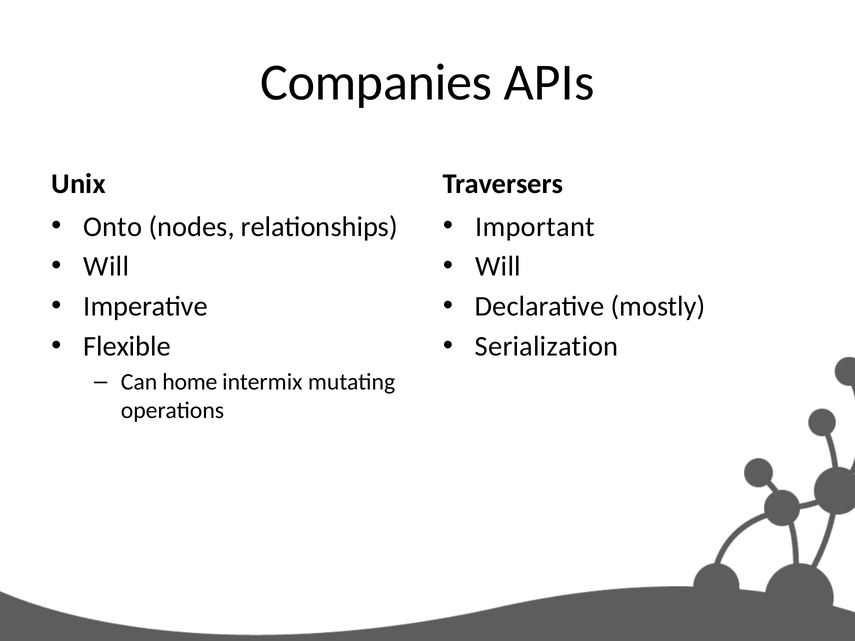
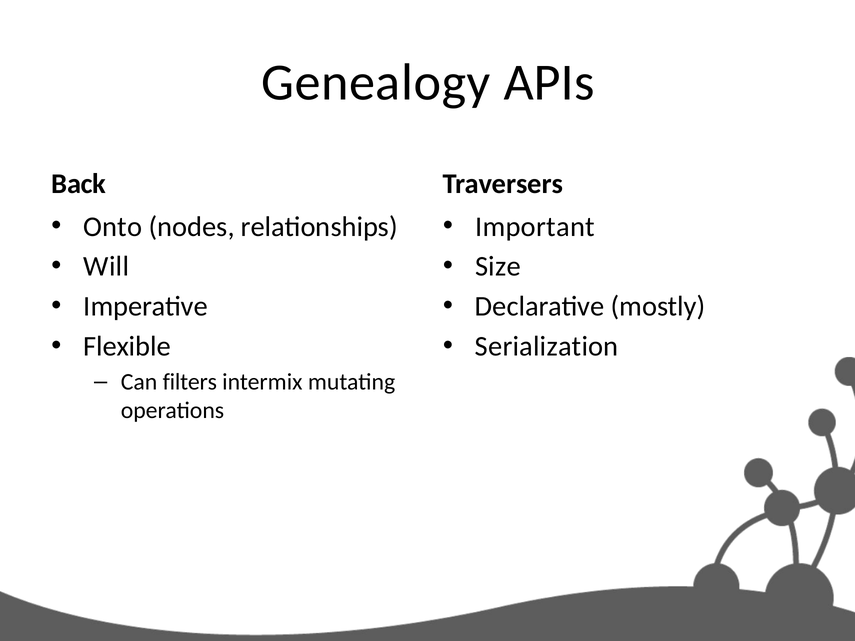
Companies: Companies -> Genealogy (376, 83)
Unix: Unix -> Back (79, 184)
Will: Will -> Size (498, 267)
home: home -> filters (190, 382)
